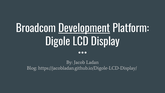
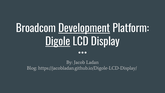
Digole underline: none -> present (58, 42)
